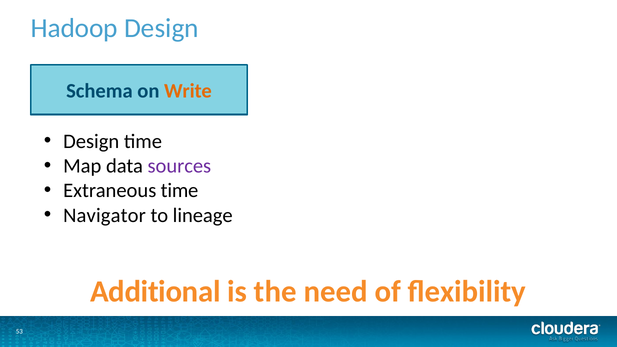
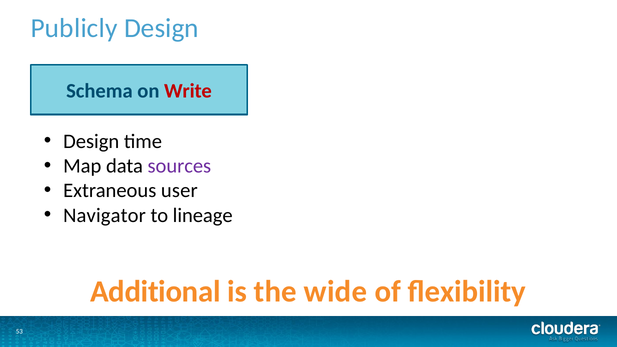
Hadoop: Hadoop -> Publicly (74, 28)
Write colour: orange -> red (188, 91)
Extraneous time: time -> user (179, 191)
need: need -> wide (335, 291)
